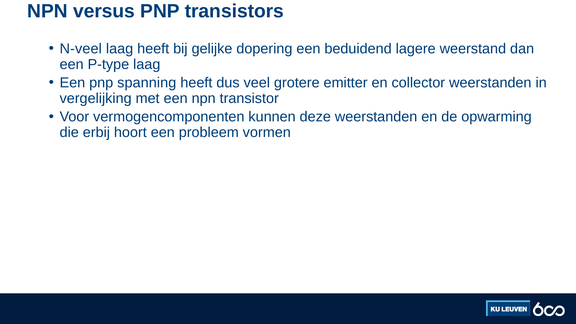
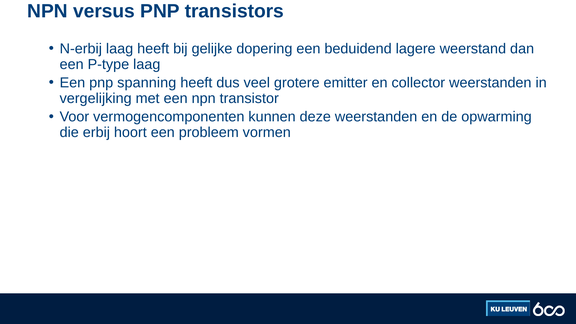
N-veel: N-veel -> N-erbij (81, 49)
